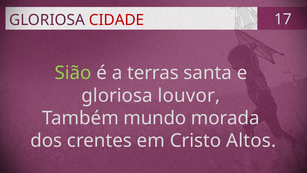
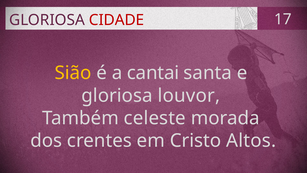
Sião colour: light green -> yellow (73, 73)
terras: terras -> cantai (153, 73)
mundo: mundo -> celeste (155, 118)
